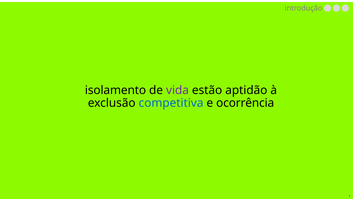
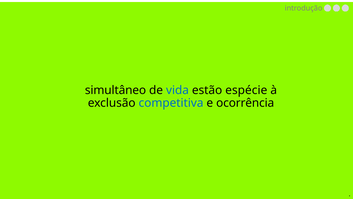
isolamento: isolamento -> simultâneo (116, 90)
vida colour: purple -> blue (177, 90)
aptidão: aptidão -> espécie (246, 90)
